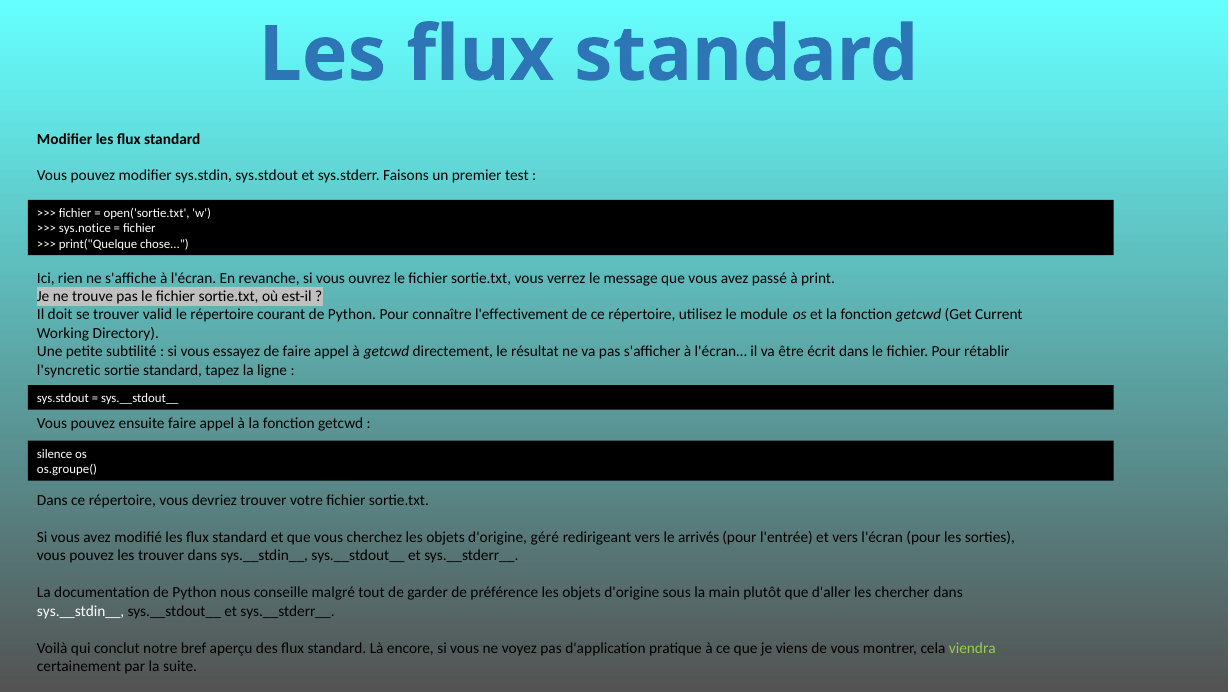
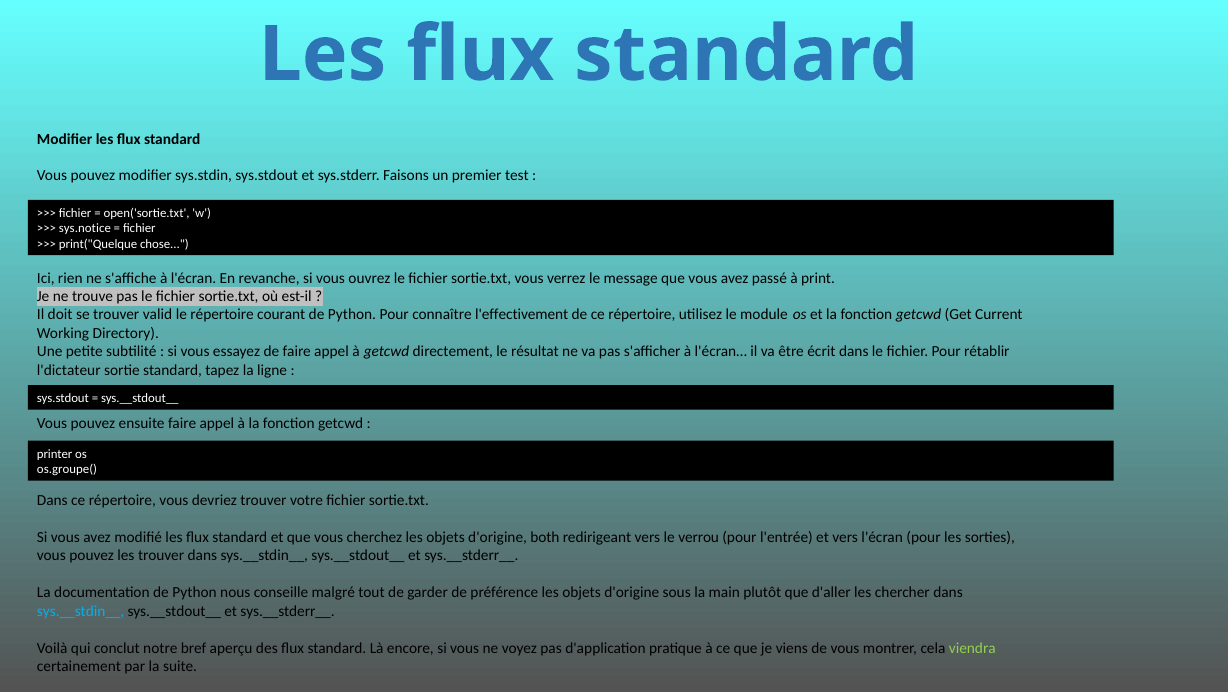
l'syncretic: l'syncretic -> l'dictateur (69, 370)
silence: silence -> printer (55, 454)
géré: géré -> both (545, 538)
arrivés: arrivés -> verrou (699, 538)
sys.__stdin__ colour: white -> light blue (81, 612)
